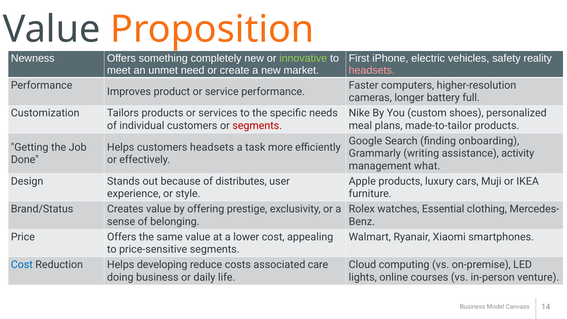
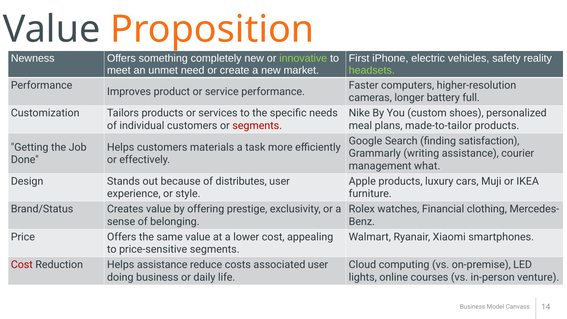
headsets colour: pink -> light green (372, 70)
onboarding: onboarding -> satisfaction (489, 141)
customers headsets: headsets -> materials (212, 147)
activity: activity -> courier (518, 153)
Essential: Essential -> Financial (443, 209)
Cost colour: blue -> red (22, 265)
Helps developing: developing -> assistance (162, 265)
associated care: care -> user (318, 265)
